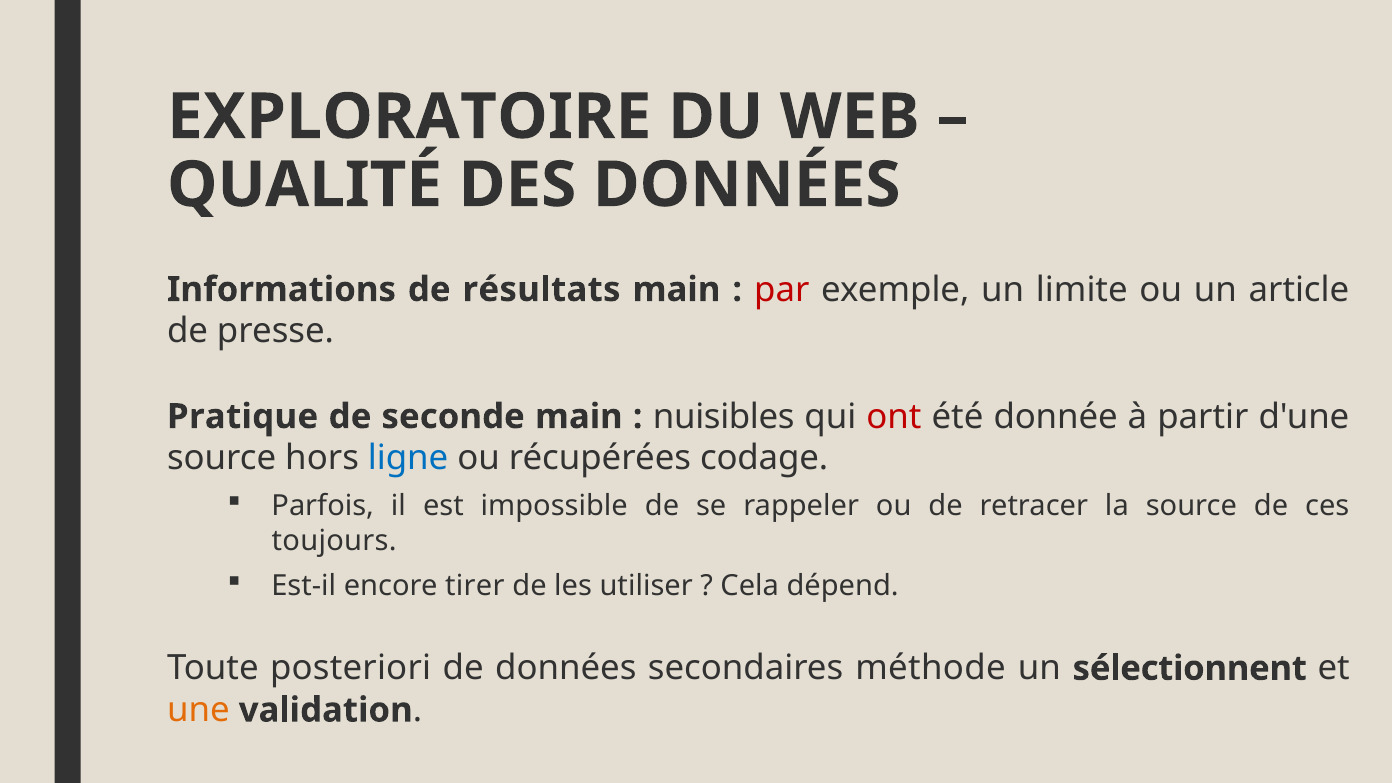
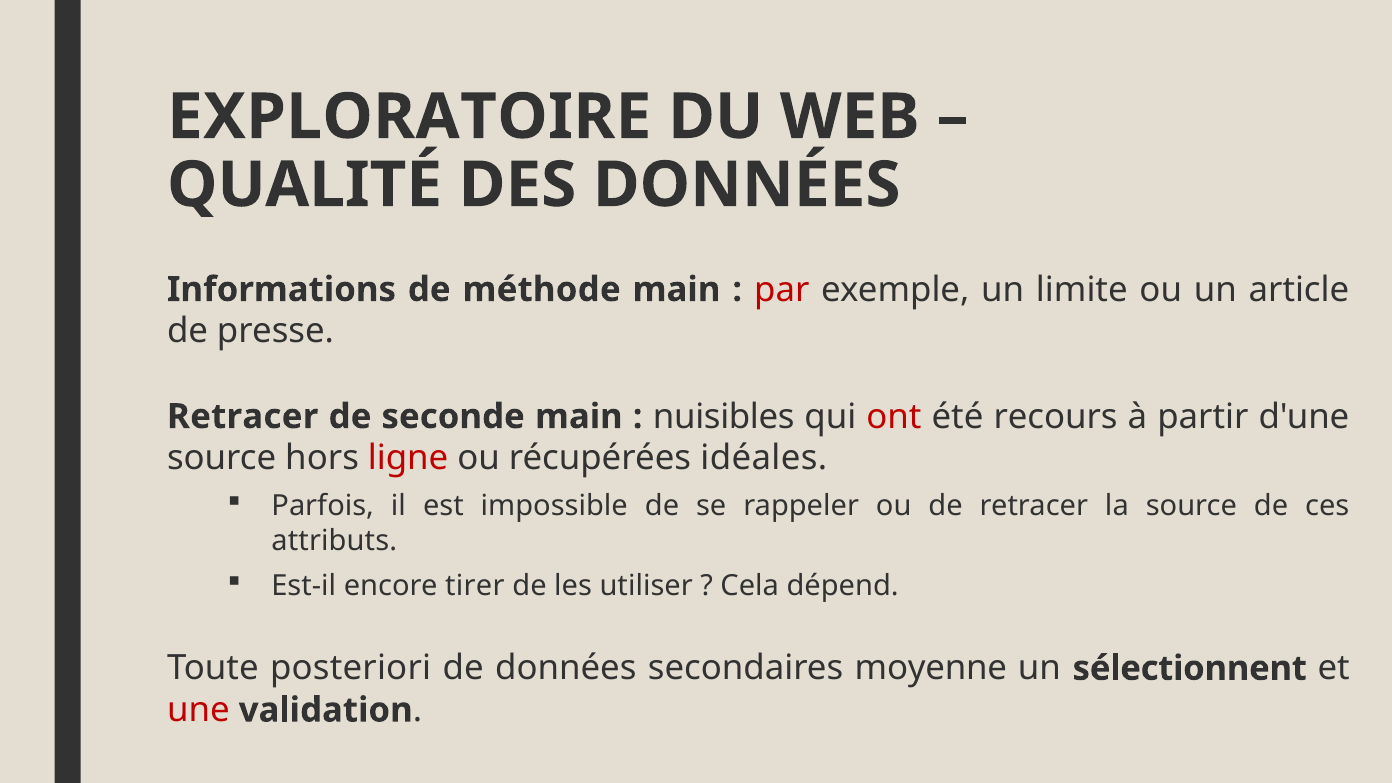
résultats: résultats -> méthode (542, 290)
Pratique: Pratique -> Retracer (243, 417)
donnée: donnée -> recours (1056, 417)
ligne colour: blue -> red (408, 458)
codage: codage -> idéales (764, 458)
toujours: toujours -> attributs (334, 541)
méthode: méthode -> moyenne (931, 668)
une colour: orange -> red (198, 710)
